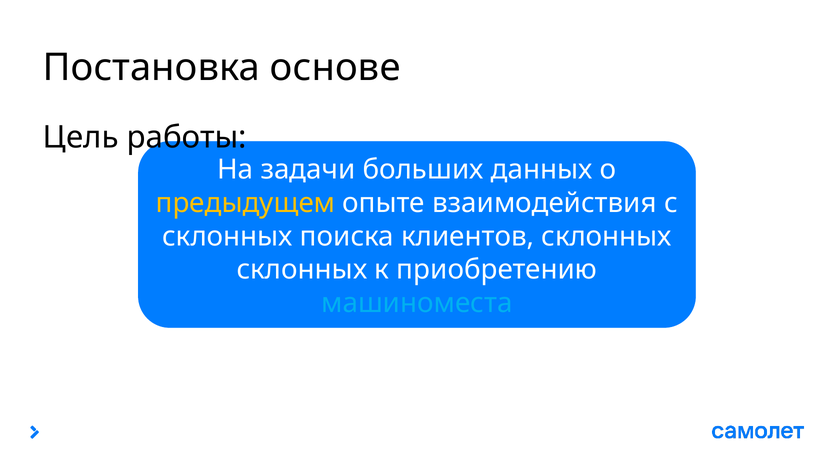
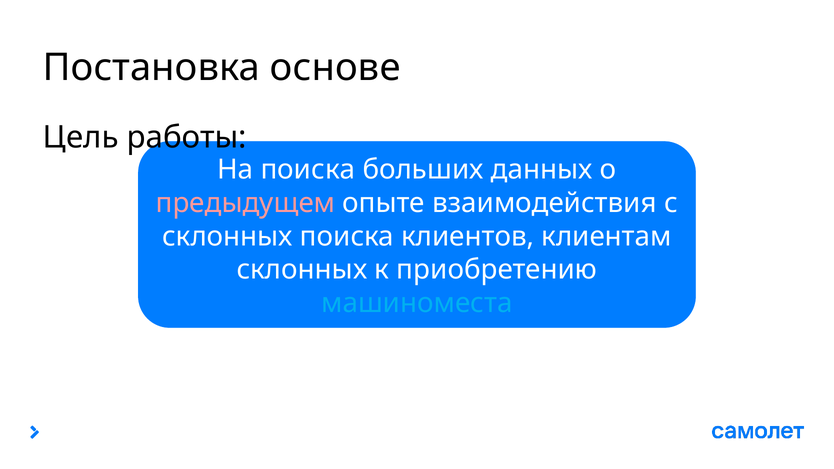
На задачи: задачи -> поиска (308, 170)
предыдущем colour: yellow -> pink (245, 203)
клиентов склонных: склонных -> клиентам (606, 236)
